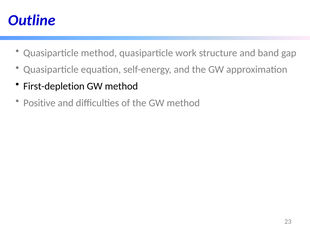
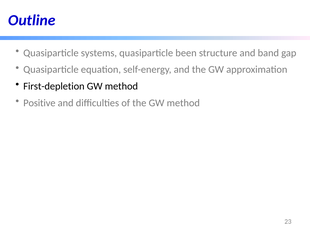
Quasiparticle method: method -> systems (99, 53)
work: work -> been (186, 53)
